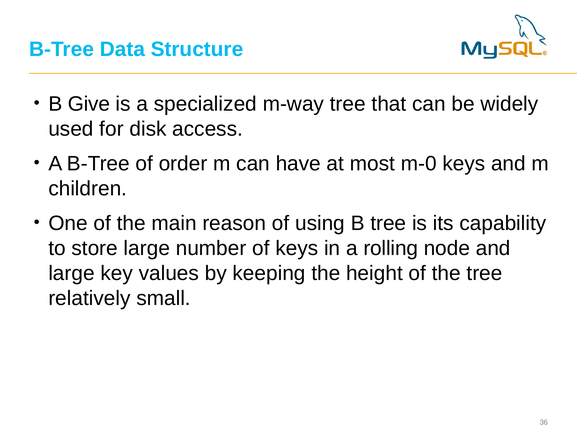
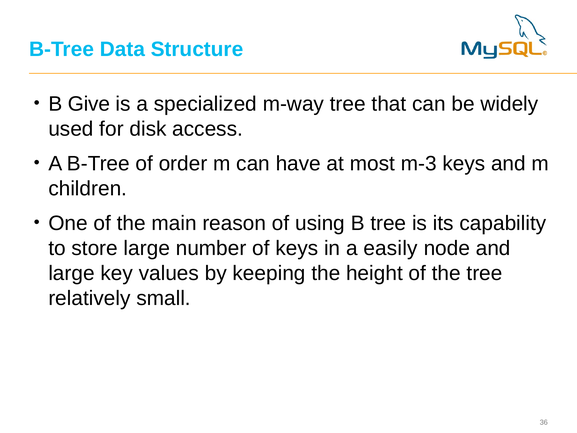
m-0: m-0 -> m-3 (419, 163)
rolling: rolling -> easily (391, 248)
